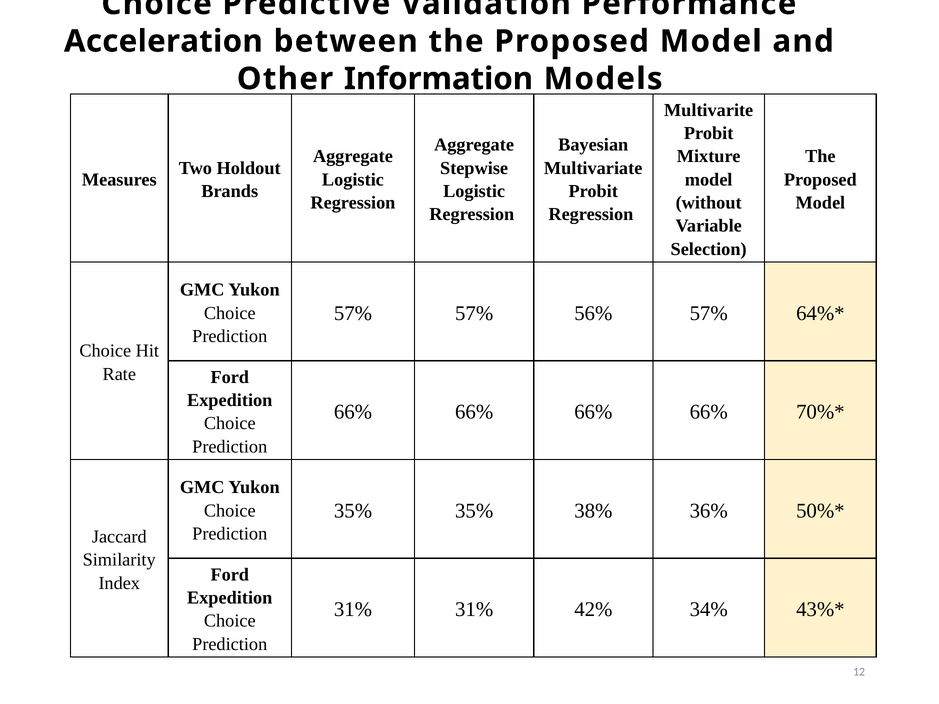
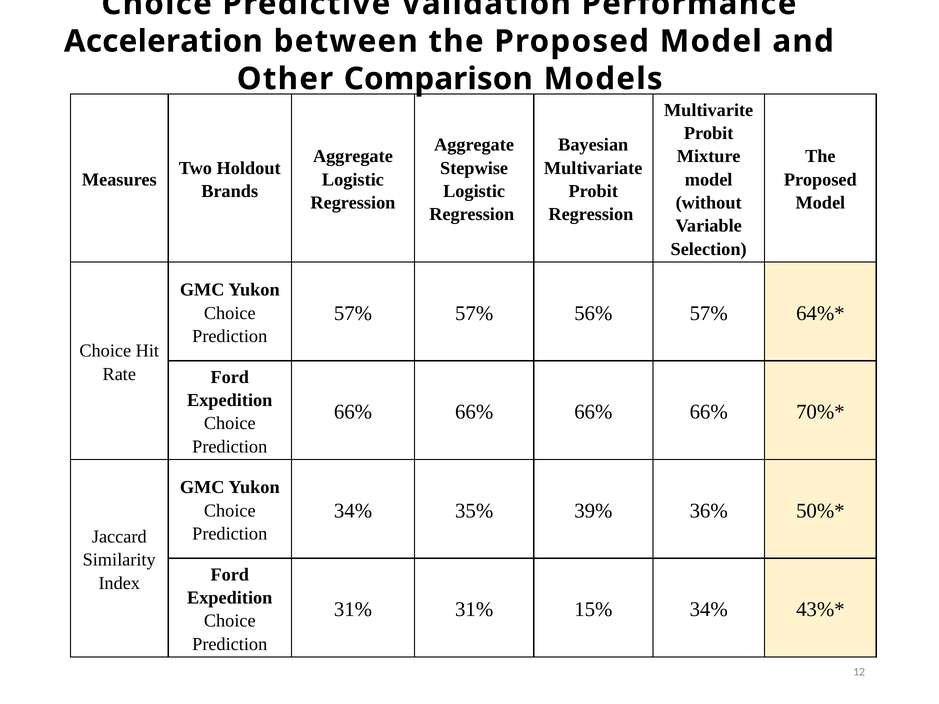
Information: Information -> Comparison (438, 79)
35%: 35% -> 34% (353, 511)
38%: 38% -> 39% (593, 511)
42%: 42% -> 15% (593, 610)
